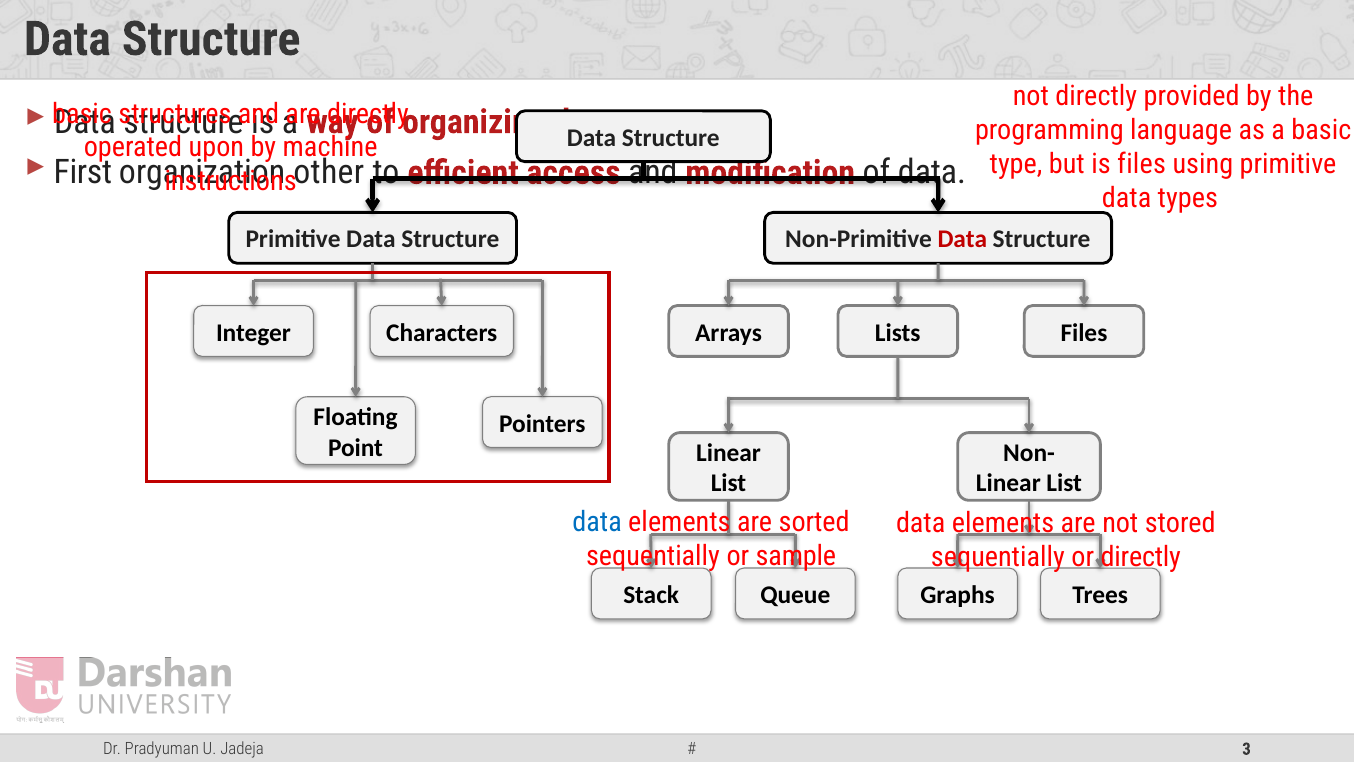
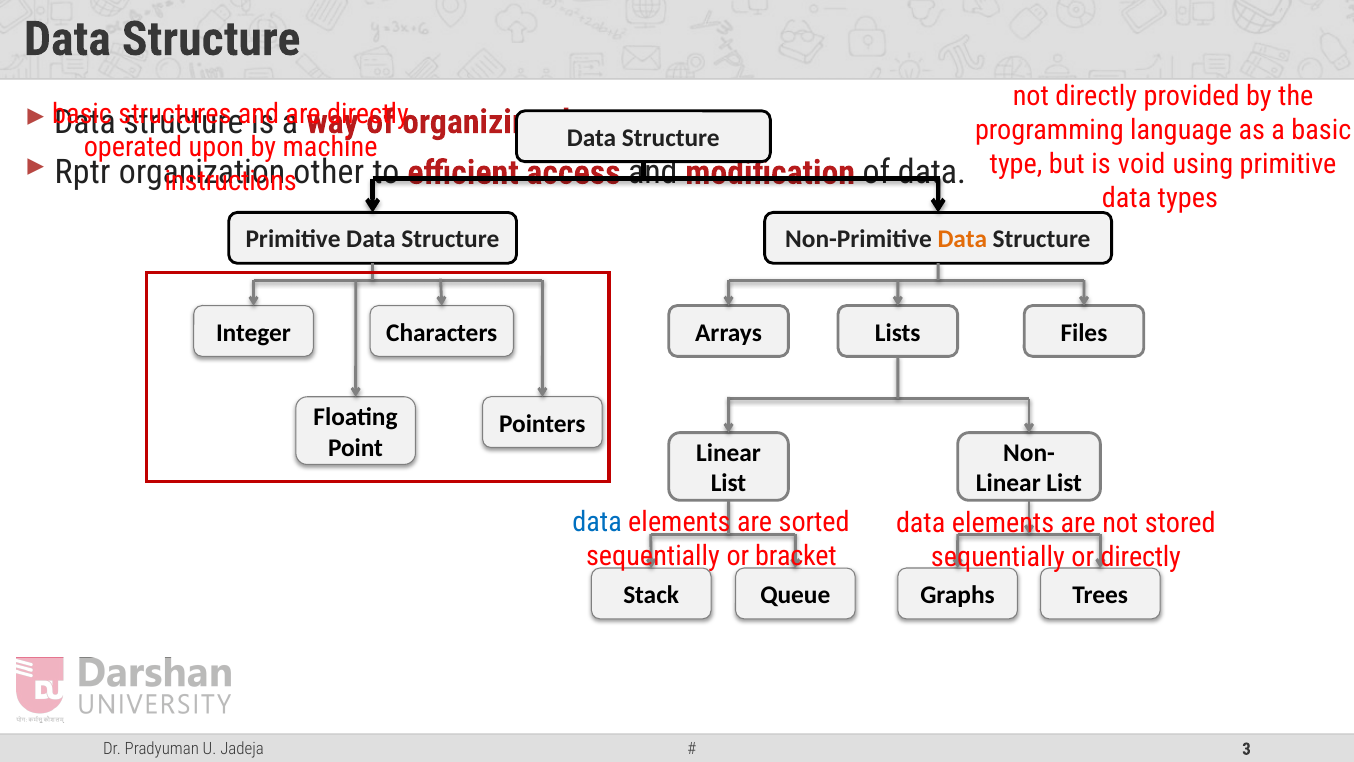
is files: files -> void (1142, 164)
First: First -> Rptr (83, 173)
Data colour: red -> orange (962, 239)
sample: sample -> bracket (796, 556)
